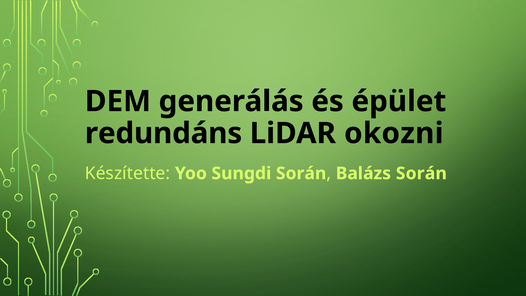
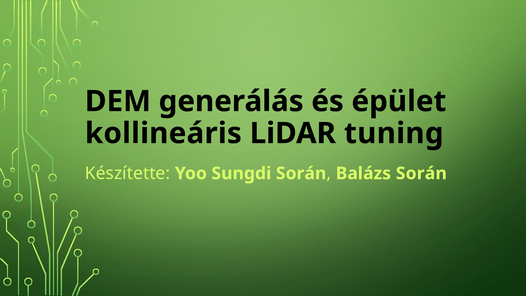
redundáns: redundáns -> kollineáris (163, 133)
okozni: okozni -> tuning (394, 133)
